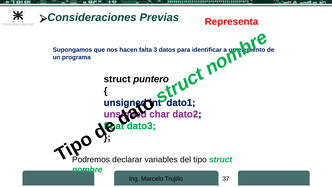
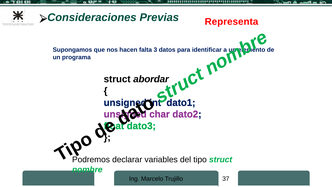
puntero: puntero -> abordar (151, 79)
